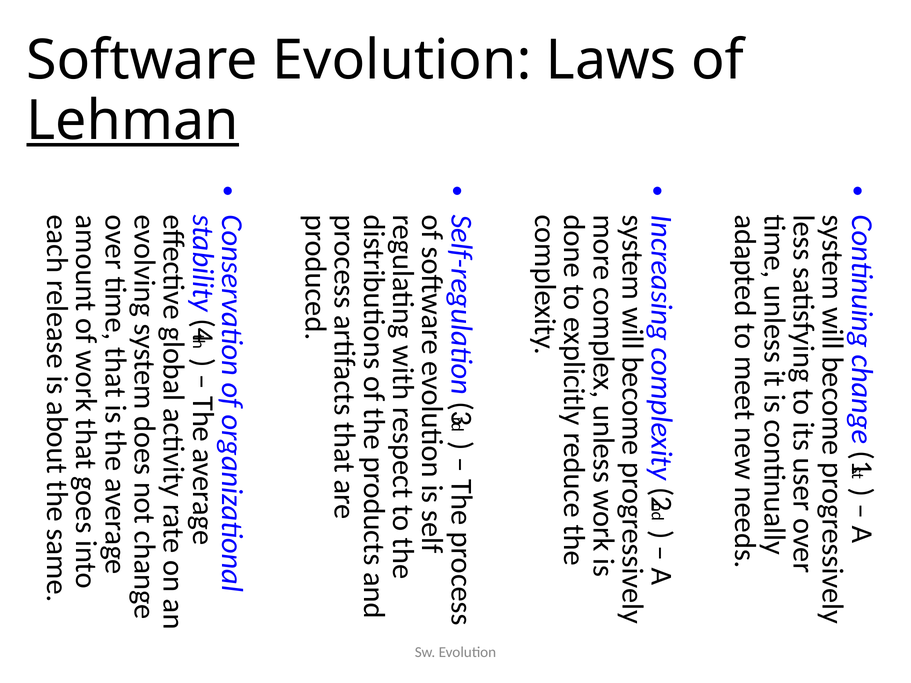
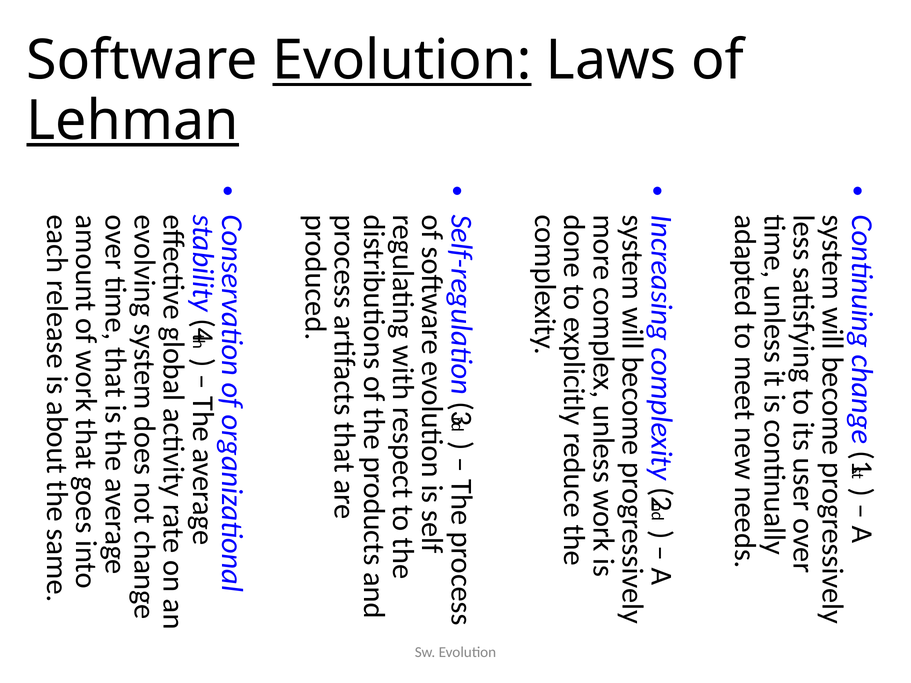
Evolution underline: none -> present (402, 61)
